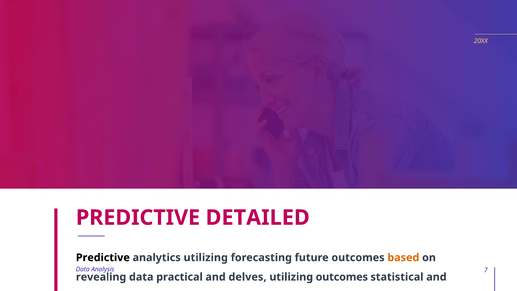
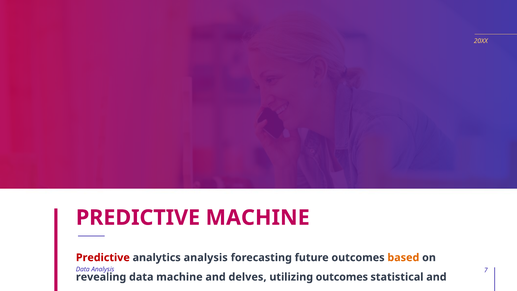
PREDICTIVE DETAILED: DETAILED -> MACHINE (258, 218)
Predictive colour: black -> red (103, 257)
analytics utilizing: utilizing -> analysis (206, 257)
data practical: practical -> machine (179, 277)
